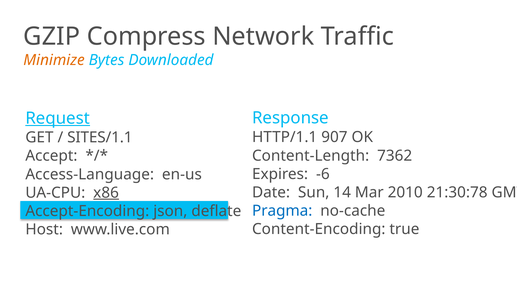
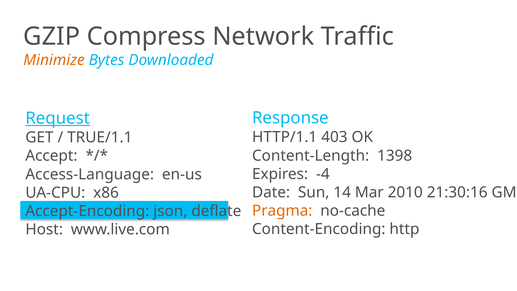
907: 907 -> 403 (334, 137)
SITES/1.1: SITES/1.1 -> TRUE/1.1 (100, 137)
7362: 7362 -> 1398 (395, 156)
-6: -6 -> -4 (323, 174)
21:30:78: 21:30:78 -> 21:30:16 (457, 192)
x86 underline: present -> none (106, 193)
Pragma colour: blue -> orange (282, 211)
true: true -> http (404, 229)
